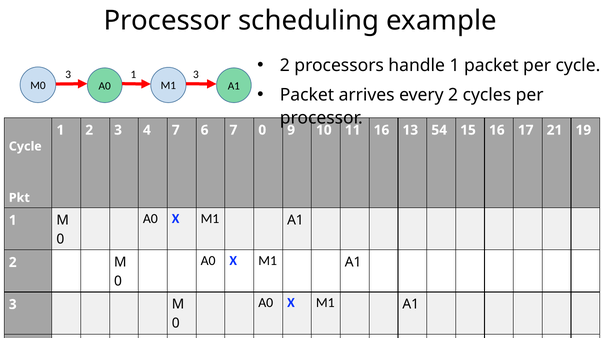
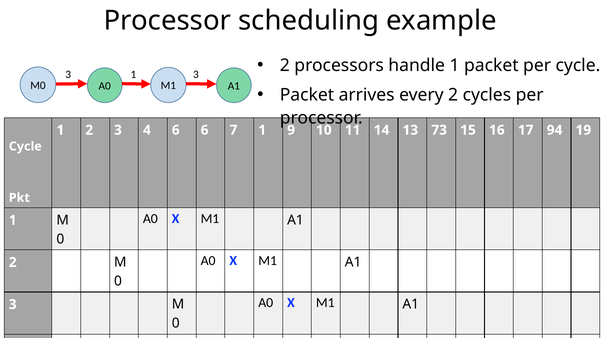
4 7: 7 -> 6 (176, 130)
7 0: 0 -> 1 (262, 130)
11 16: 16 -> 14 (382, 130)
54: 54 -> 73 (439, 130)
21: 21 -> 94 (555, 130)
